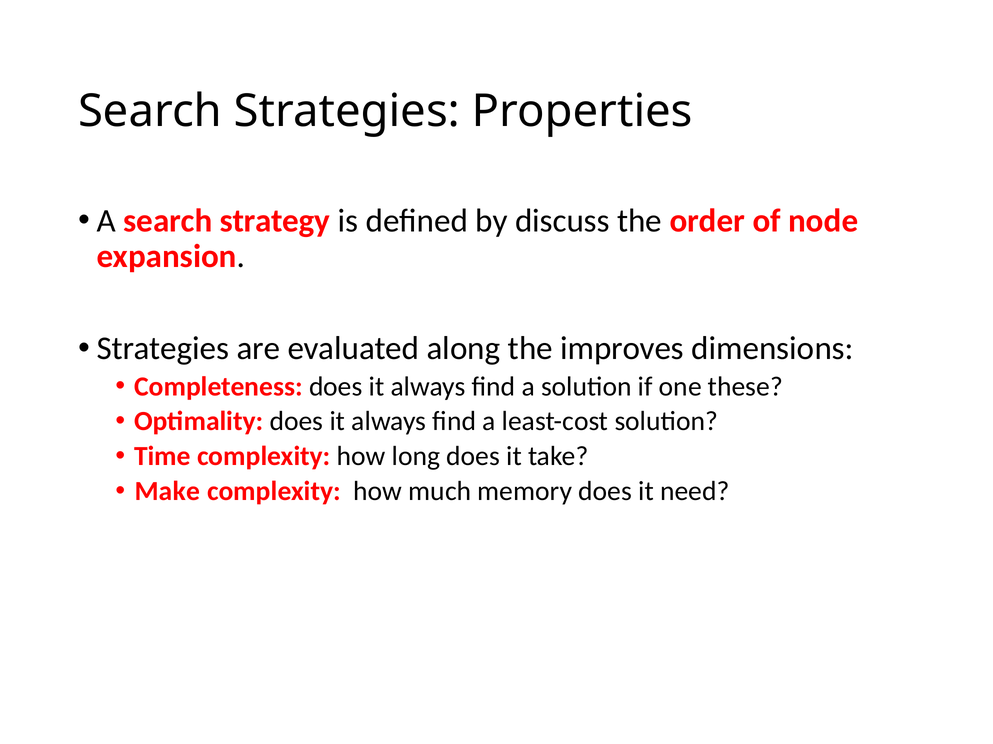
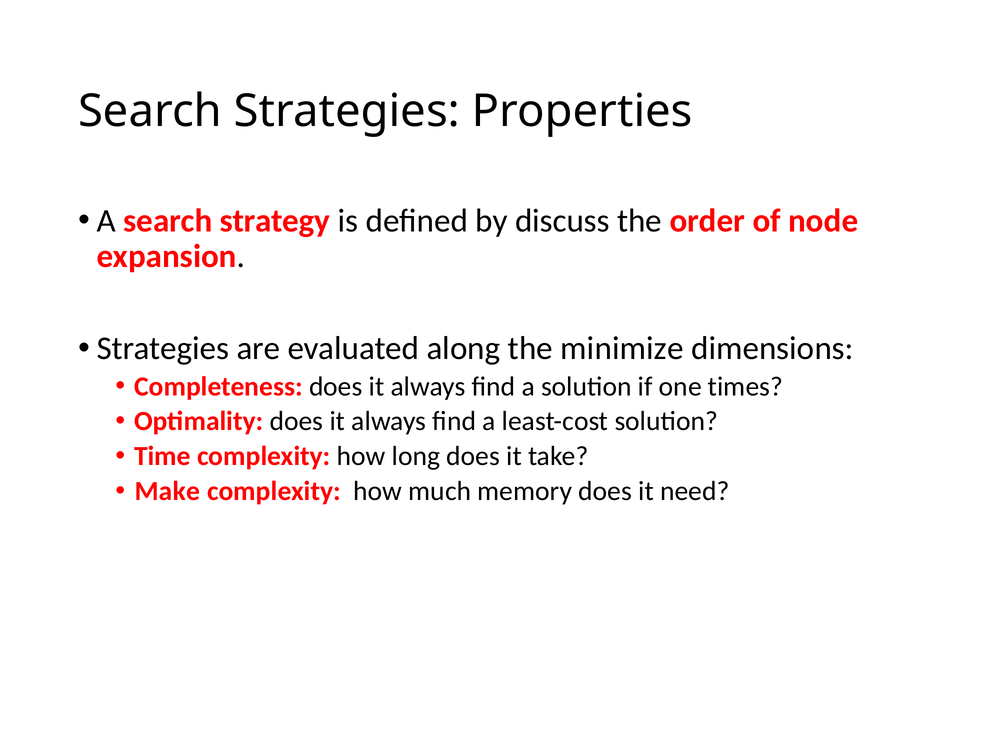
improves: improves -> minimize (622, 349)
these: these -> times (745, 387)
